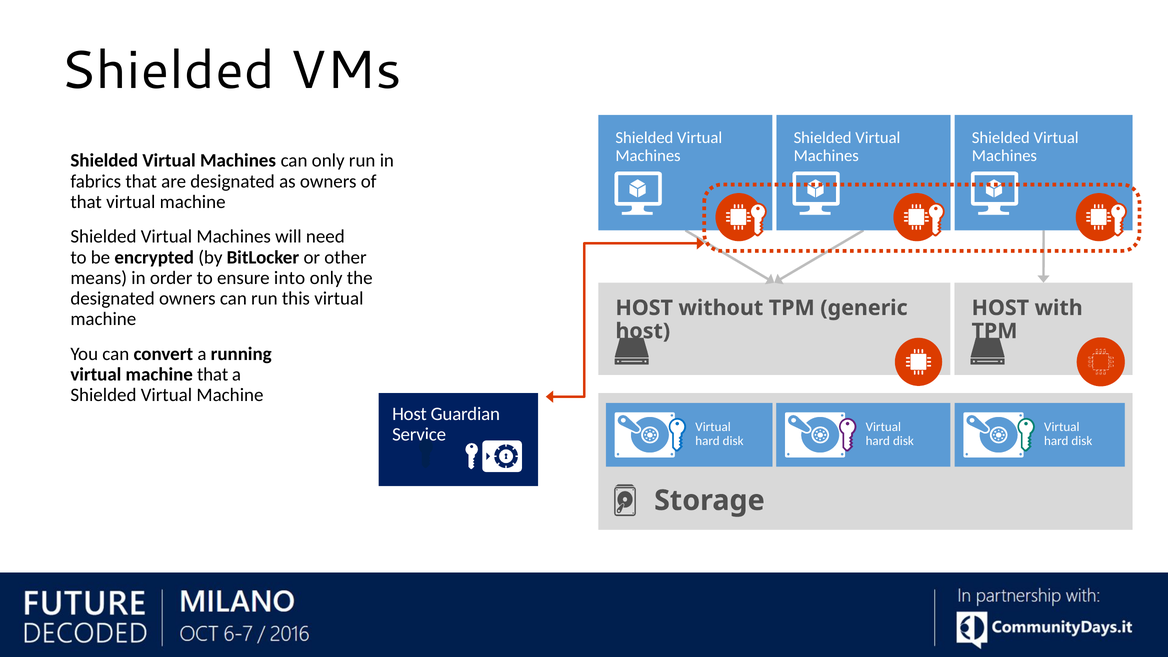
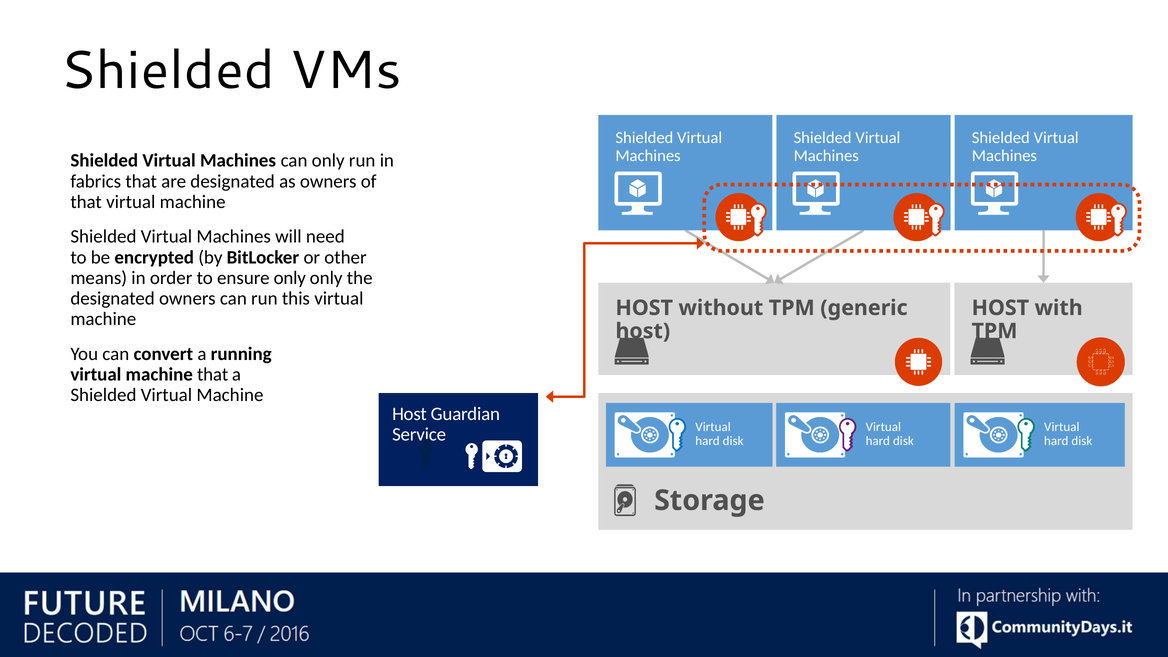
ensure into: into -> only (290, 278)
